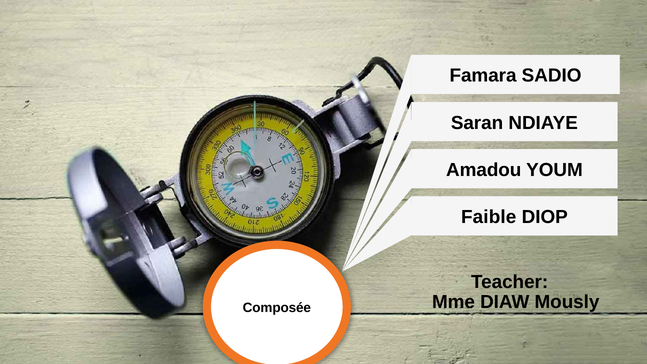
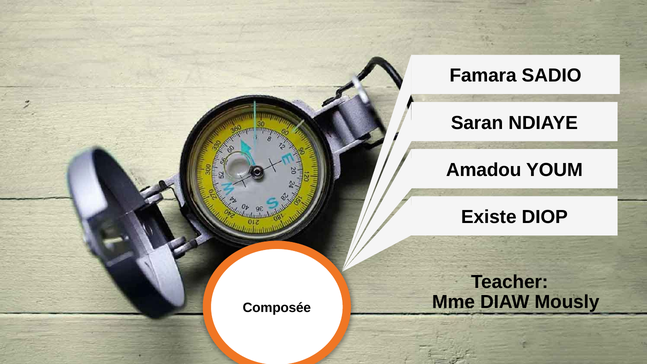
Faible: Faible -> Existe (489, 217)
